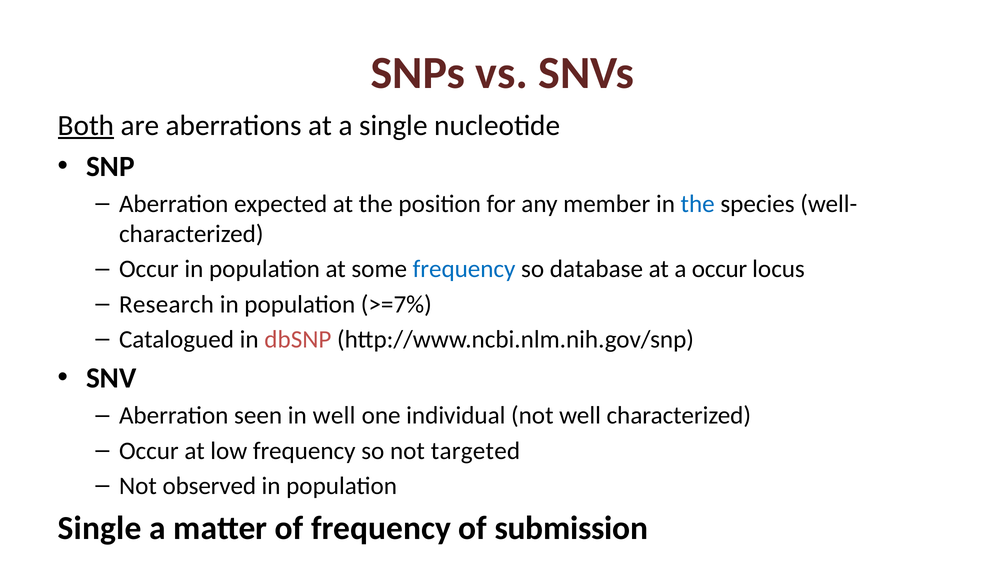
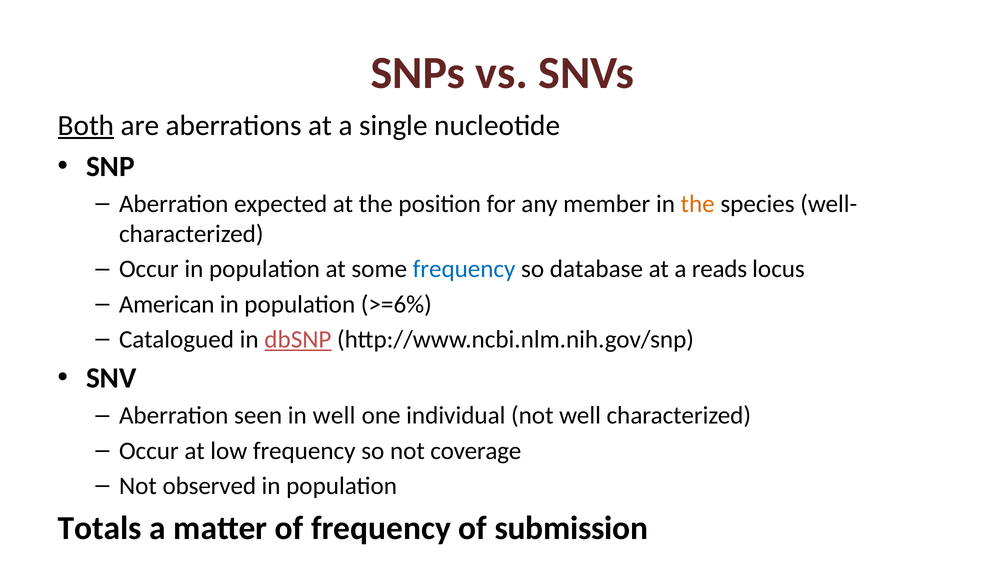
the colour: blue -> orange (698, 204)
a occur: occur -> reads (719, 269)
Research: Research -> American (167, 305)
>=7%: >=7% -> >=6% (396, 305)
dbSNP underline: none -> present (298, 340)
targeted: targeted -> coverage (476, 451)
Single: Single -> Totals (100, 529)
